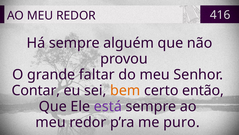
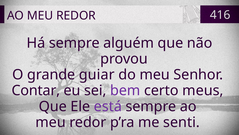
faltar: faltar -> guiar (97, 74)
bem colour: orange -> purple (125, 90)
então: então -> meus (203, 90)
puro: puro -> senti (181, 122)
